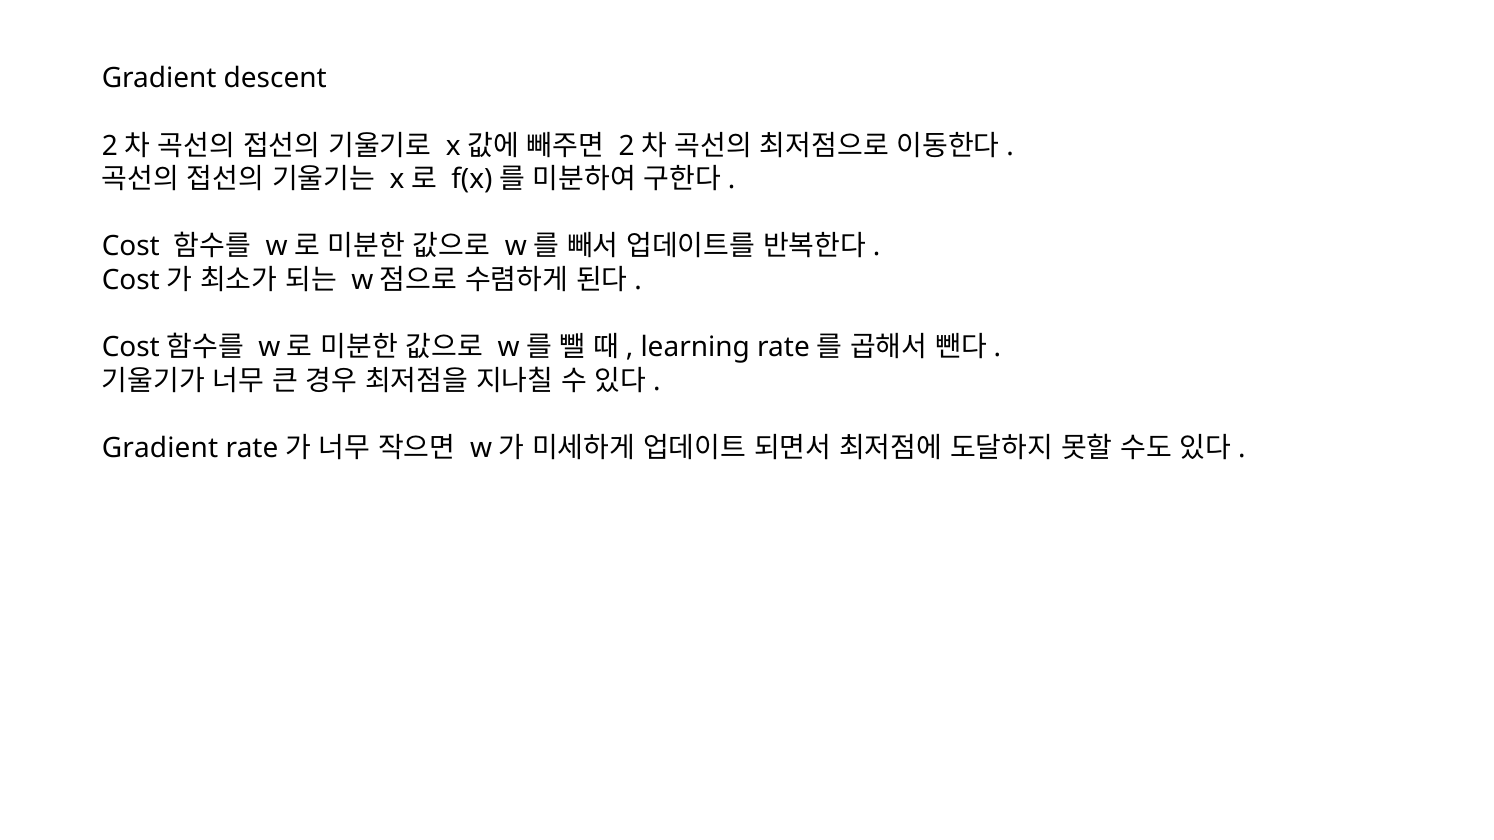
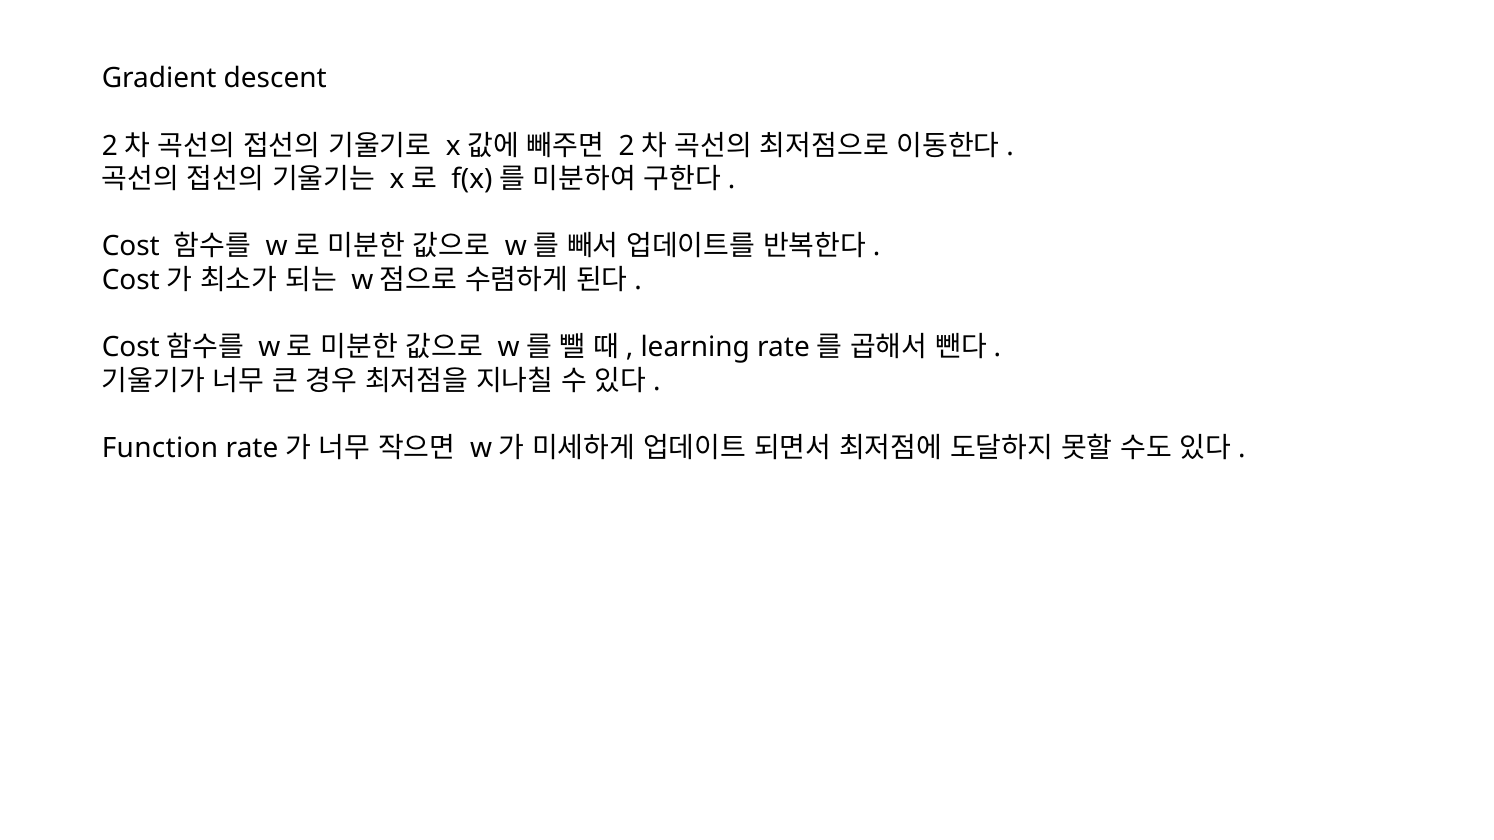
Gradient: Gradient -> Function (160, 448)
